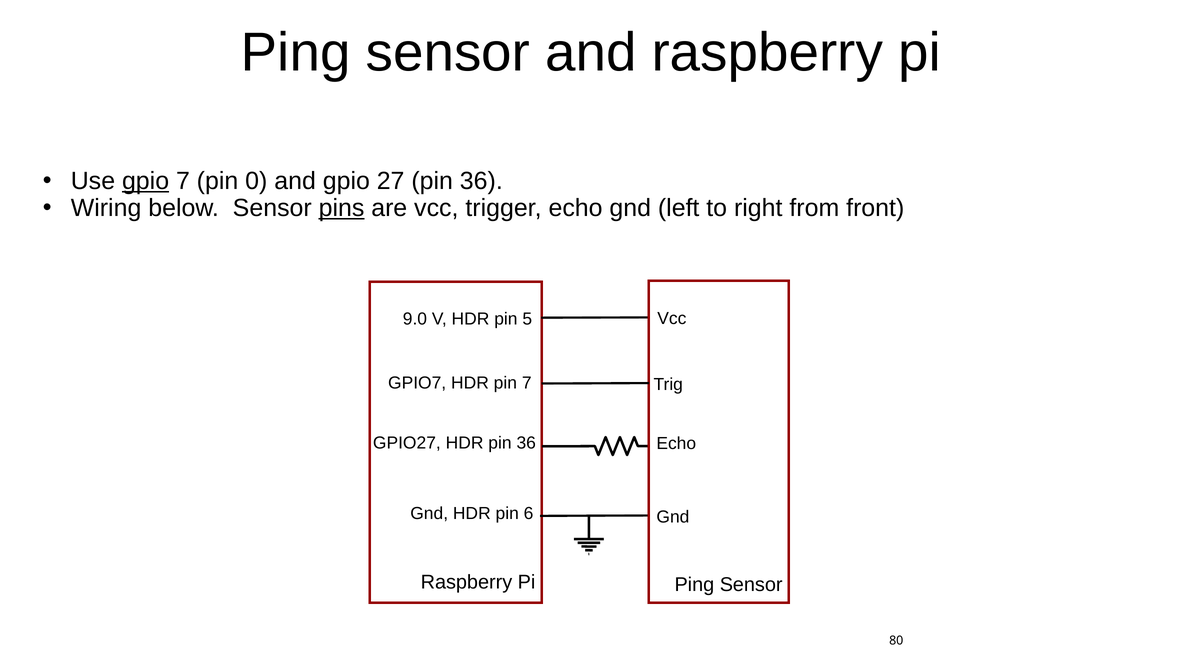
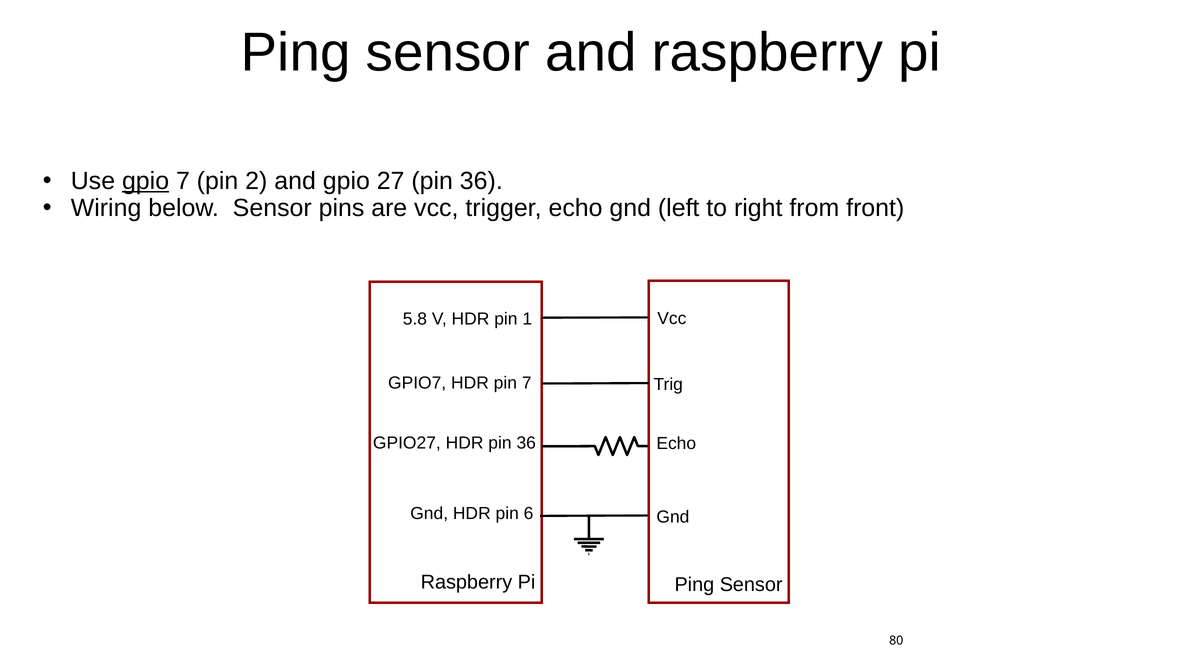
0: 0 -> 2 (256, 181)
pins underline: present -> none (342, 208)
9.0: 9.0 -> 5.8 (415, 319)
5: 5 -> 1 (527, 319)
